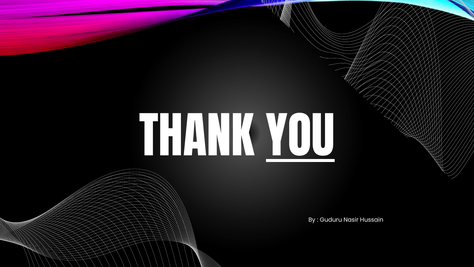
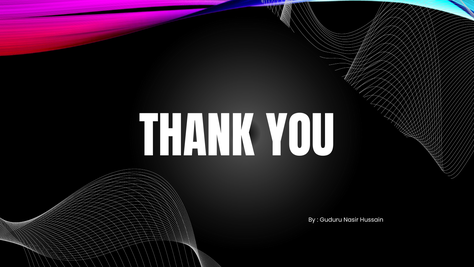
YOU underline: present -> none (300, 139)
